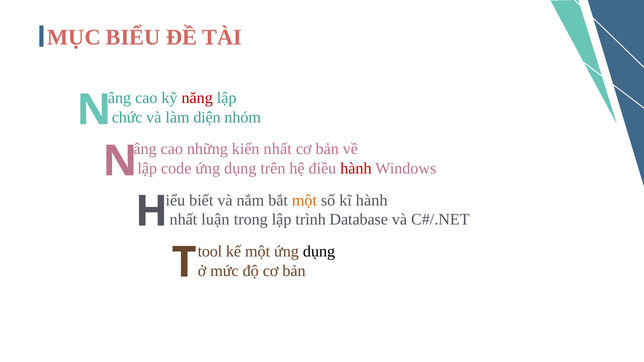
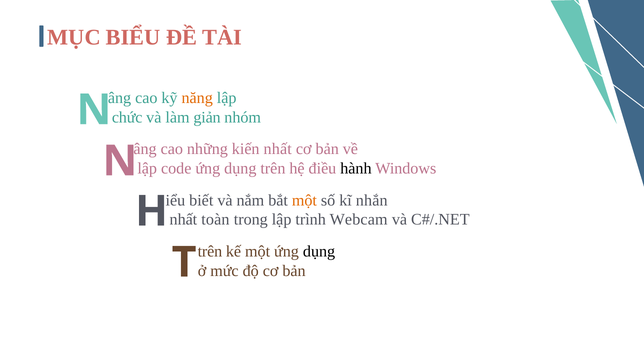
năng colour: red -> orange (197, 98)
diện: diện -> giản (207, 117)
hành colour: red -> black (356, 169)
kĩ hành: hành -> nhắn (372, 201)
luận: luận -> toàn (215, 220)
Database: Database -> Webcam (359, 220)
tool: tool -> trên (210, 252)
